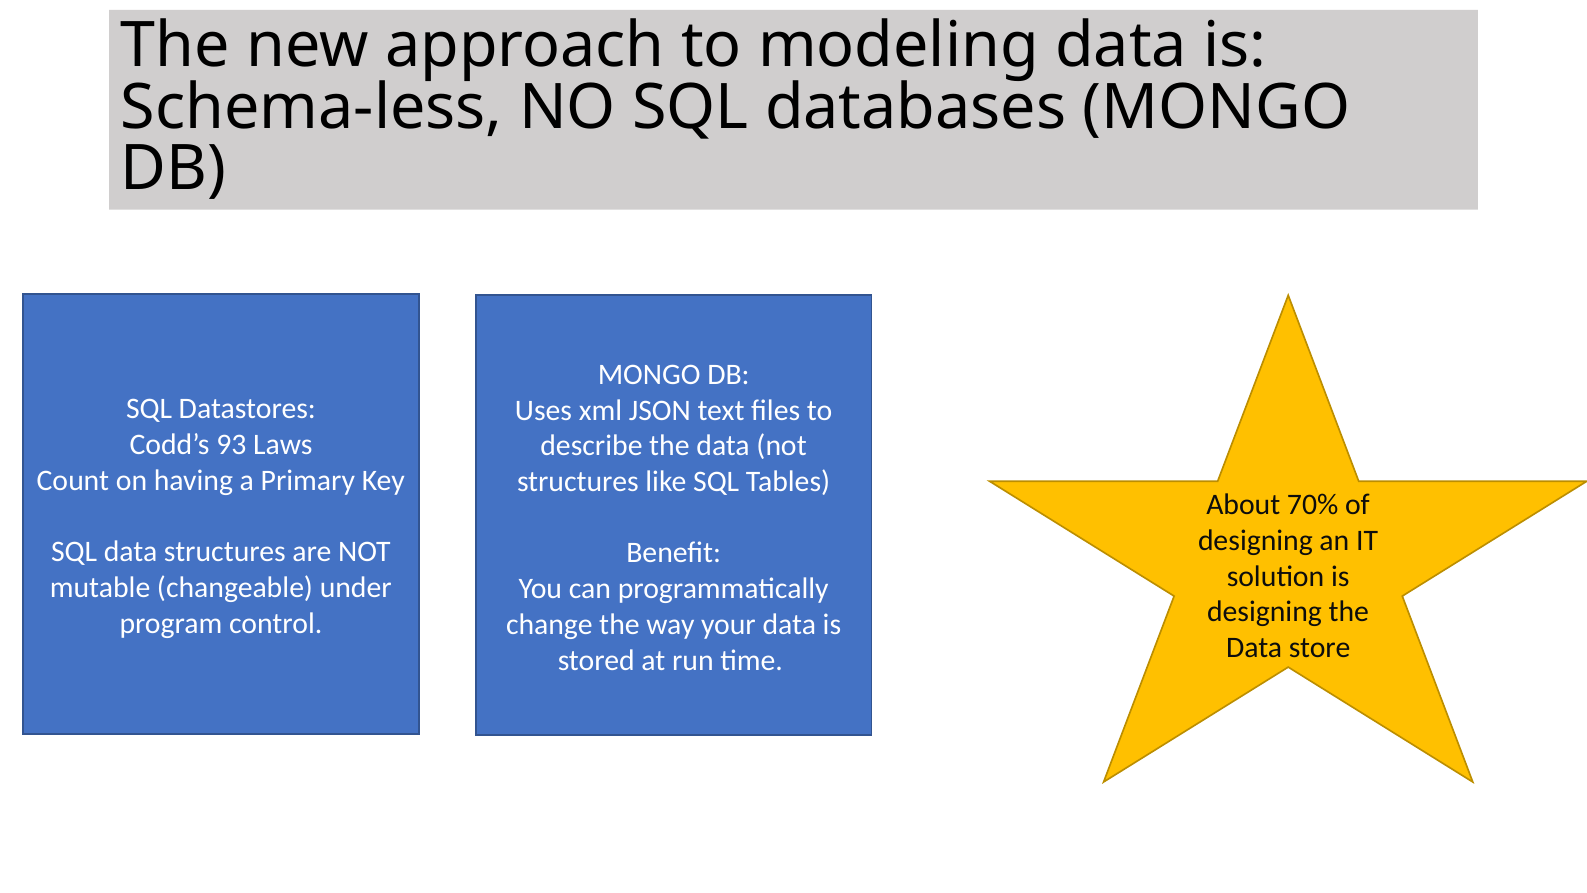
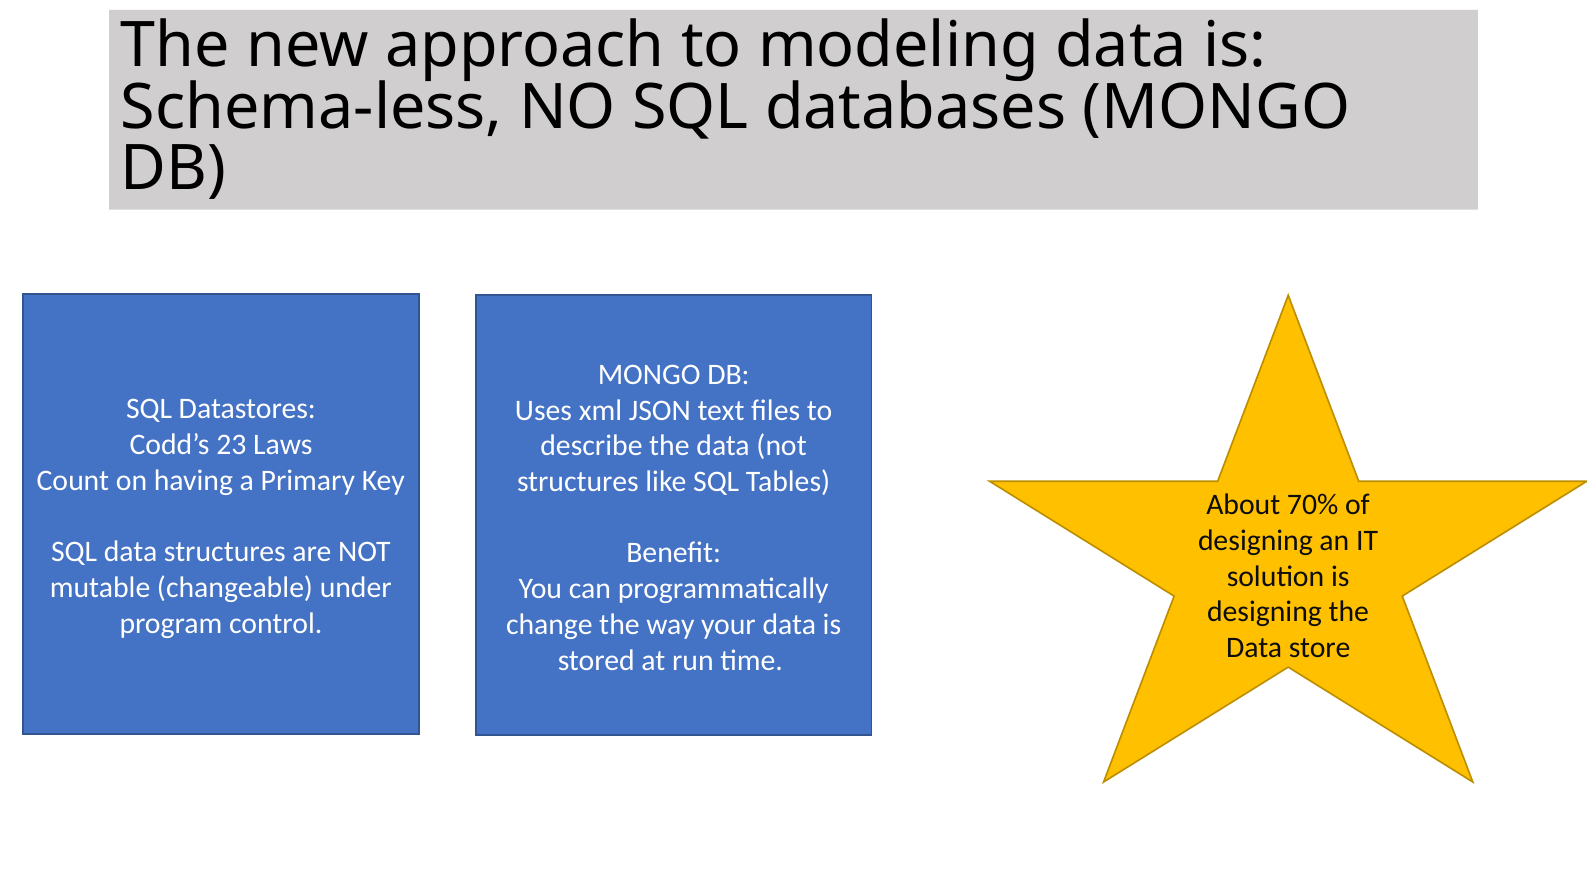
93: 93 -> 23 (231, 445)
